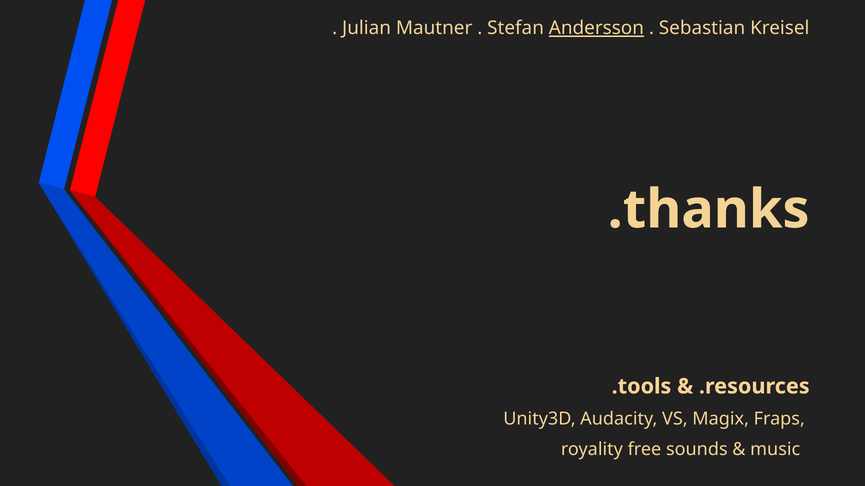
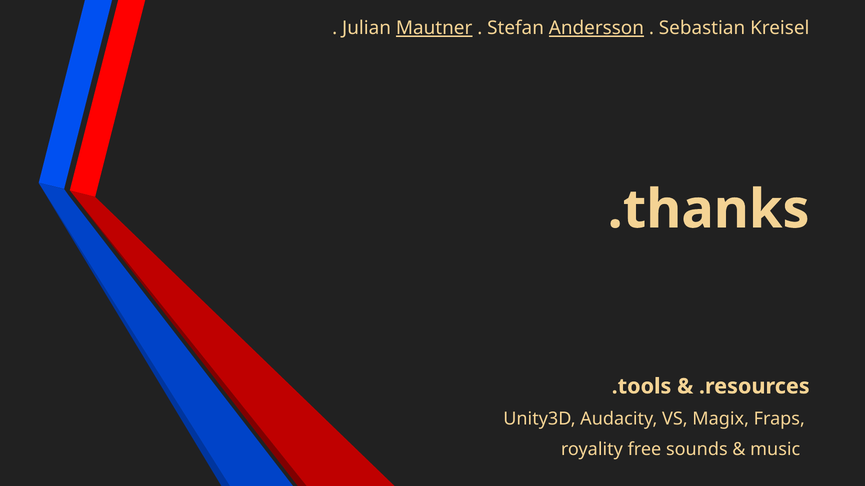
Mautner underline: none -> present (434, 28)
